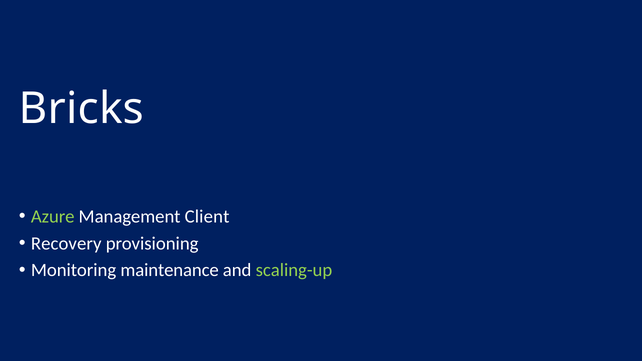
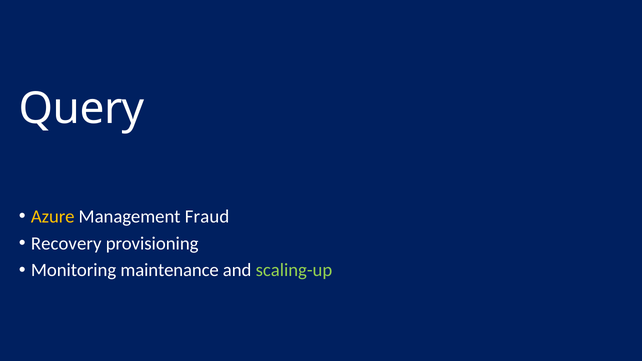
Bricks: Bricks -> Query (82, 109)
Azure colour: light green -> yellow (53, 217)
Client: Client -> Fraud (207, 217)
